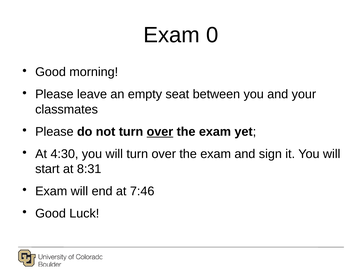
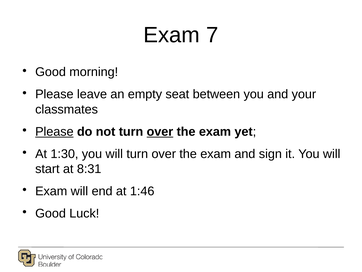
0: 0 -> 7 (212, 35)
Please underline: none -> present (54, 131)
4:30: 4:30 -> 1:30 (64, 154)
7:46: 7:46 -> 1:46 (142, 191)
